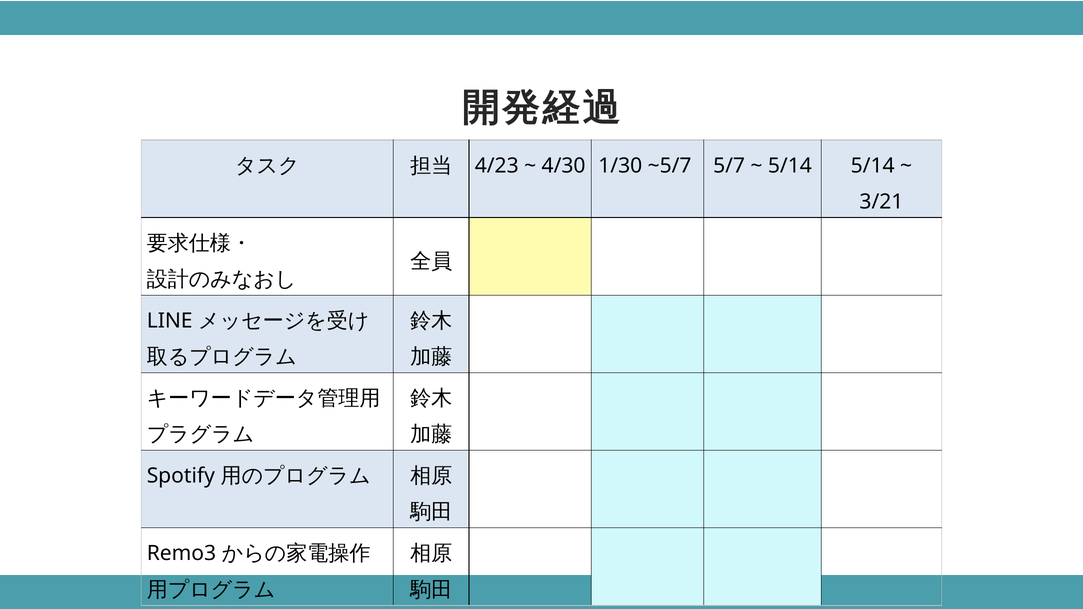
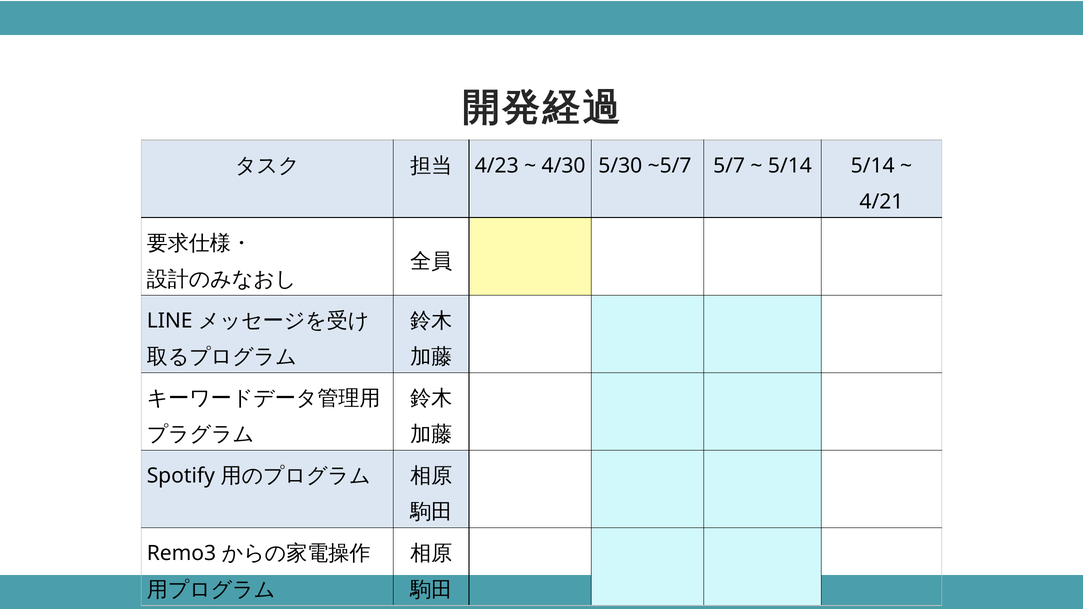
1/30: 1/30 -> 5/30 (620, 166)
3/21: 3/21 -> 4/21 (881, 202)
